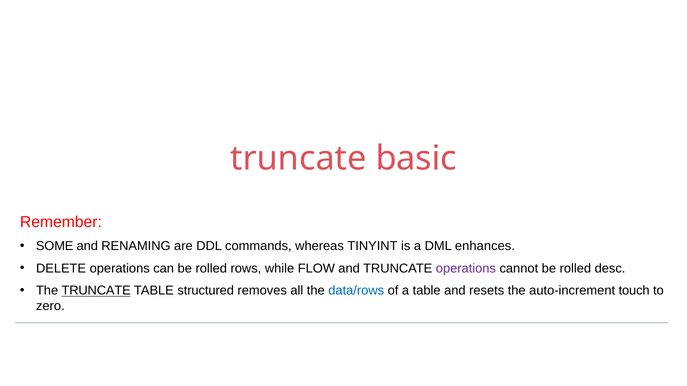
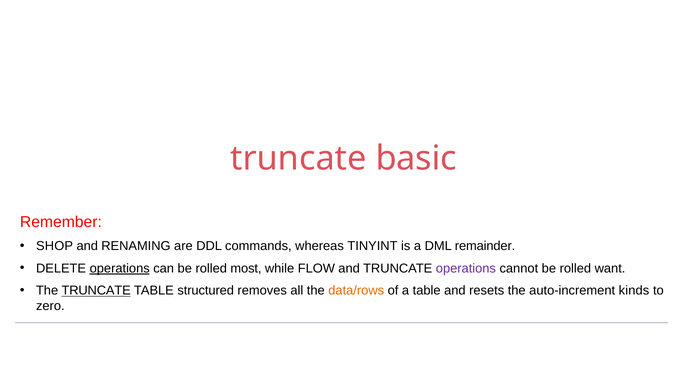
SOME: SOME -> SHOP (55, 246)
enhances: enhances -> remainder (485, 246)
operations underline: none -> present (120, 269)
rows: rows -> most (246, 269)
desc: desc -> want (610, 269)
data/rows colour: blue -> orange (356, 291)
touch: touch -> kinds (634, 291)
